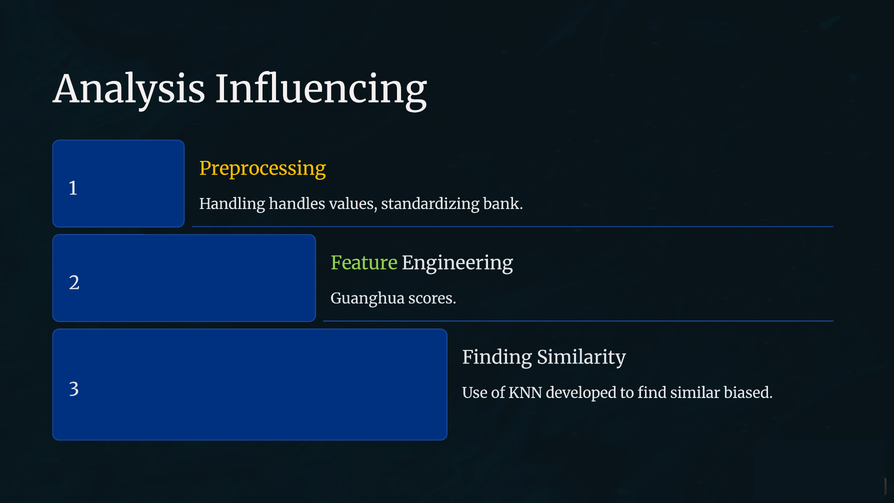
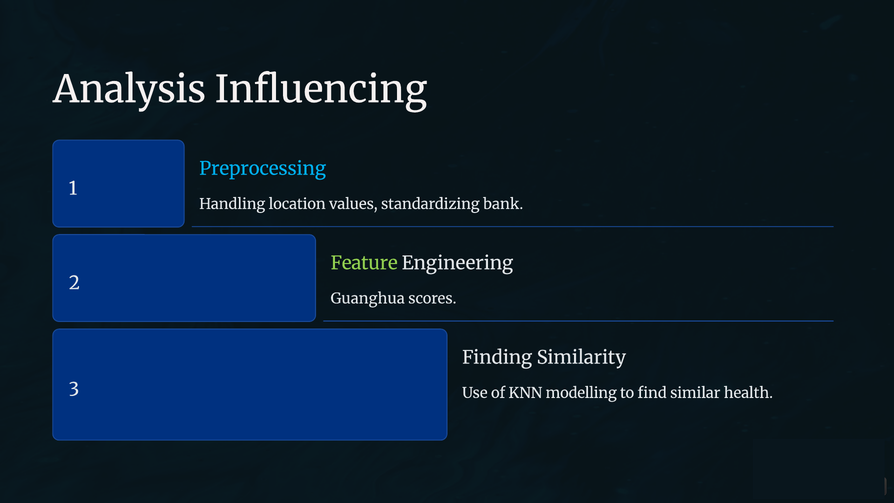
Preprocessing colour: yellow -> light blue (263, 169)
handles: handles -> location (297, 204)
developed: developed -> modelling (581, 393)
biased: biased -> health (748, 393)
